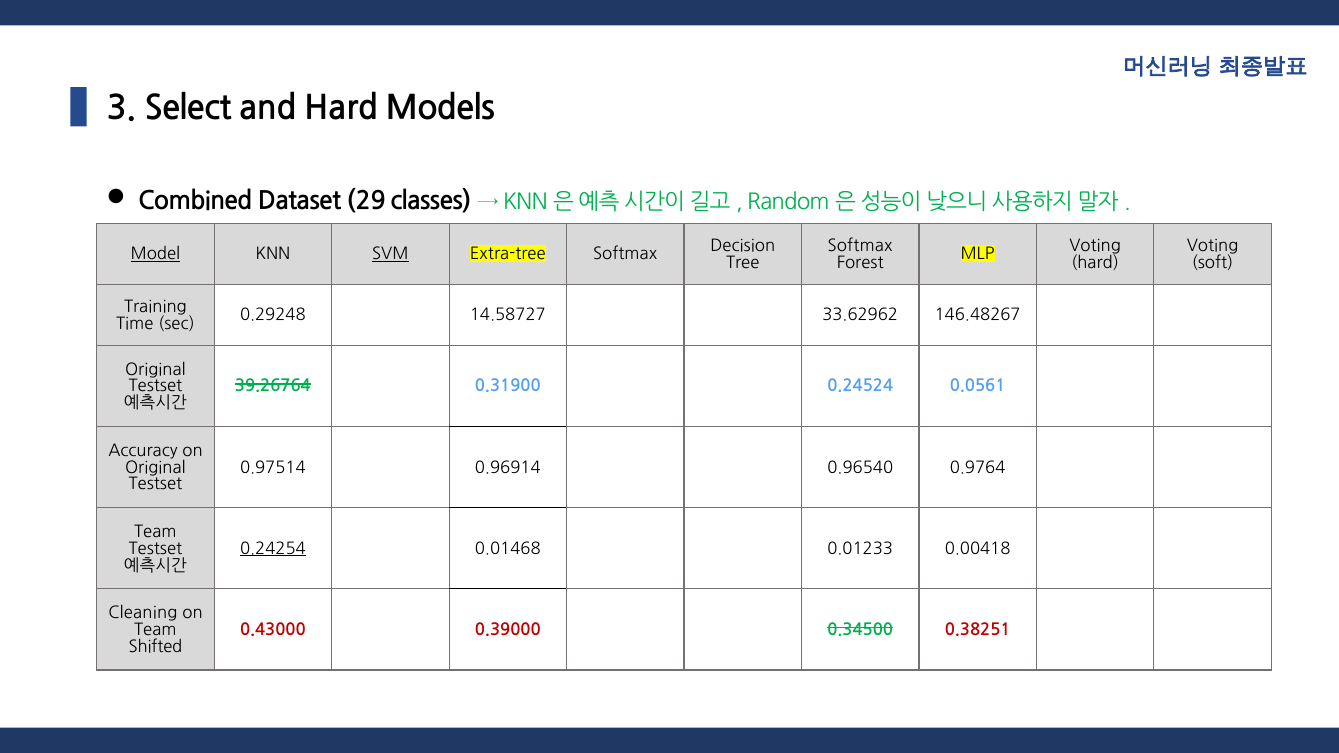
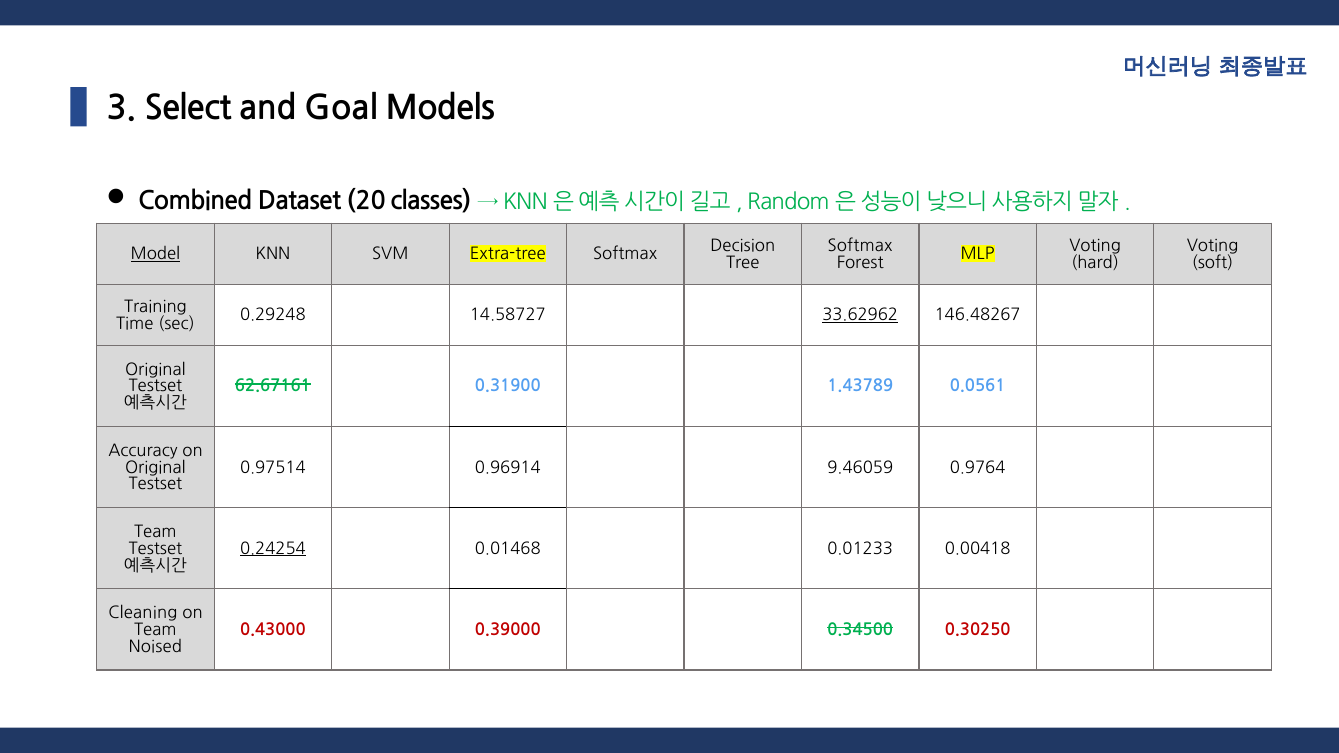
and Hard: Hard -> Goal (341, 109)
29: 29 -> 20 (366, 201)
SVM underline: present -> none (390, 254)
33.62962 underline: none -> present (860, 315)
39.26764: 39.26764 -> 62.67161 (273, 386)
0.24524: 0.24524 -> 1.43789 (860, 386)
0.96540: 0.96540 -> 9.46059 (860, 468)
0.38251: 0.38251 -> 0.30250 (978, 630)
Shifted: Shifted -> Noised (155, 647)
